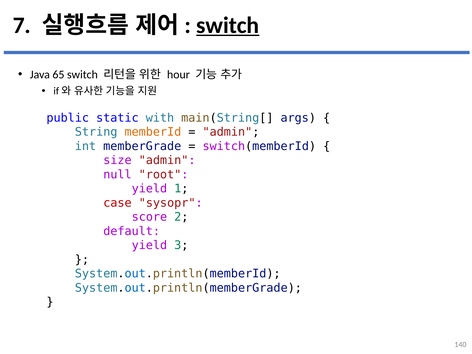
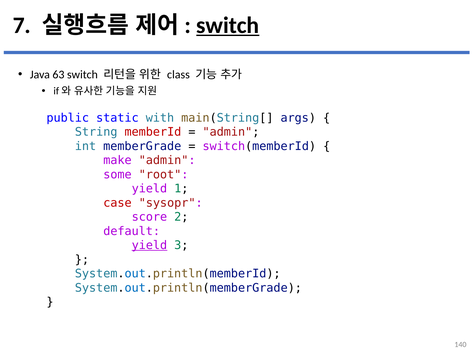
65: 65 -> 63 (58, 75)
hour: hour -> class (178, 75)
memberId colour: orange -> red (153, 132)
size: size -> make (117, 160)
null: null -> some (117, 175)
yield underline: none -> present (149, 245)
